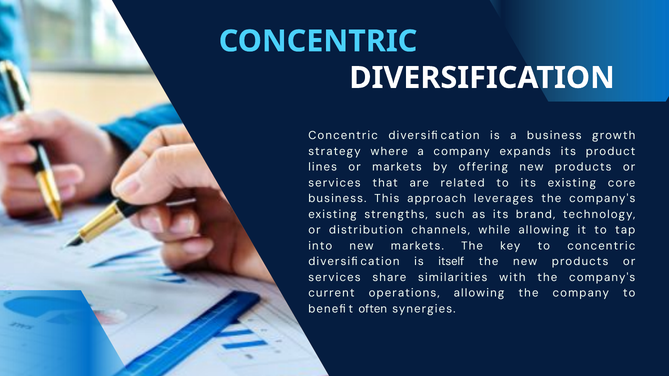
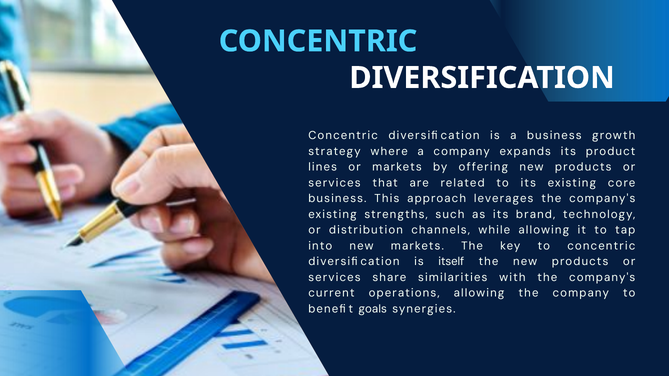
often: often -> goals (373, 309)
